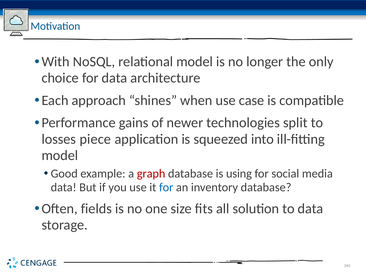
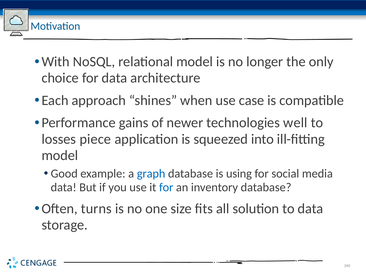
split: split -> well (295, 123)
graph colour: red -> blue (151, 173)
fields: fields -> turns (96, 208)
